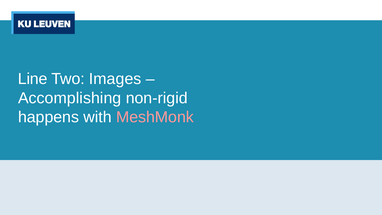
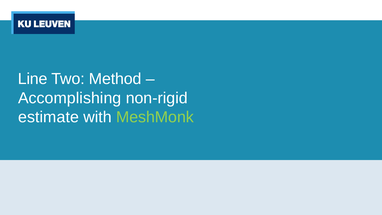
Images: Images -> Method (115, 79)
happens: happens -> estimate (48, 117)
MeshMonk colour: pink -> light green (155, 117)
